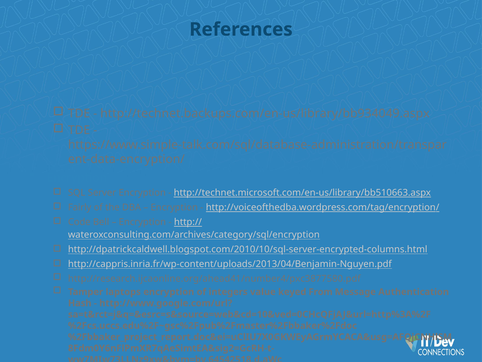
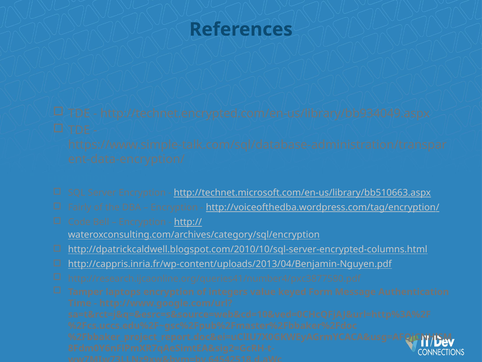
http://technet.backups.com/en-us/library/bb934049.aspx: http://technet.backups.com/en-us/library/bb934049.aspx -> http://technet.encrypted.com/en-us/library/bb934049.aspx (265, 113)
http://research.ijcaonline.org/ahead41/number4/pxc3877580.pdf: http://research.ijcaonline.org/ahead41/number4/pxc3877580.pdf -> http://research.ijcaonline.org/queries41/number4/pxc3877580.pdf (214, 278)
From: From -> Form (321, 292)
Hash: Hash -> Time (80, 303)
